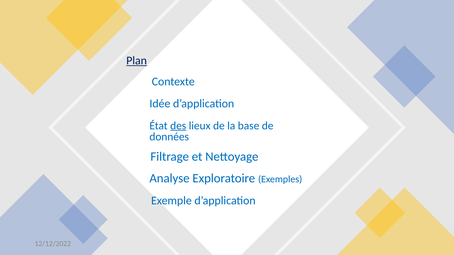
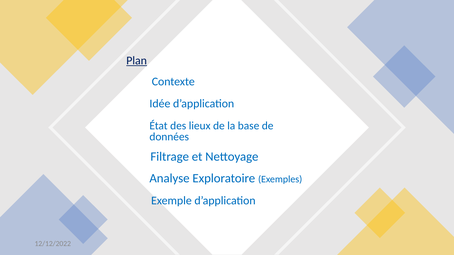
des underline: present -> none (178, 126)
